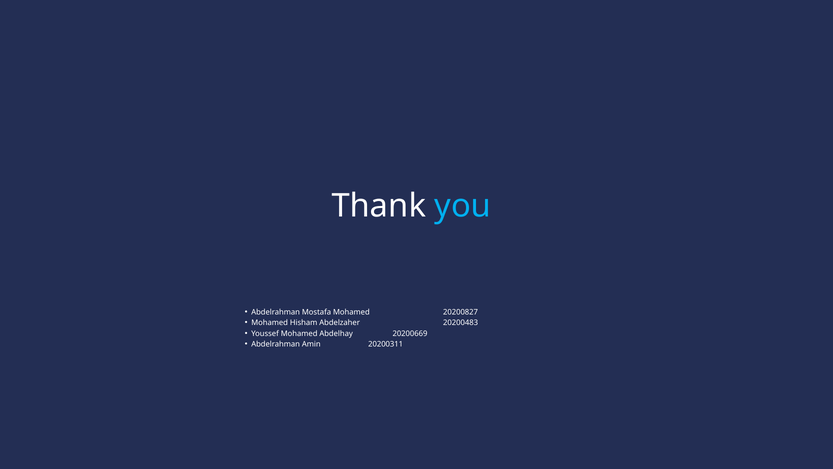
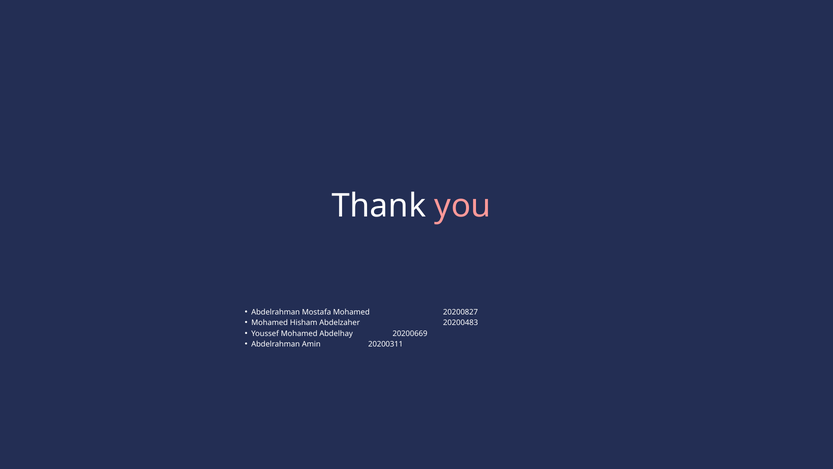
you colour: light blue -> pink (463, 206)
